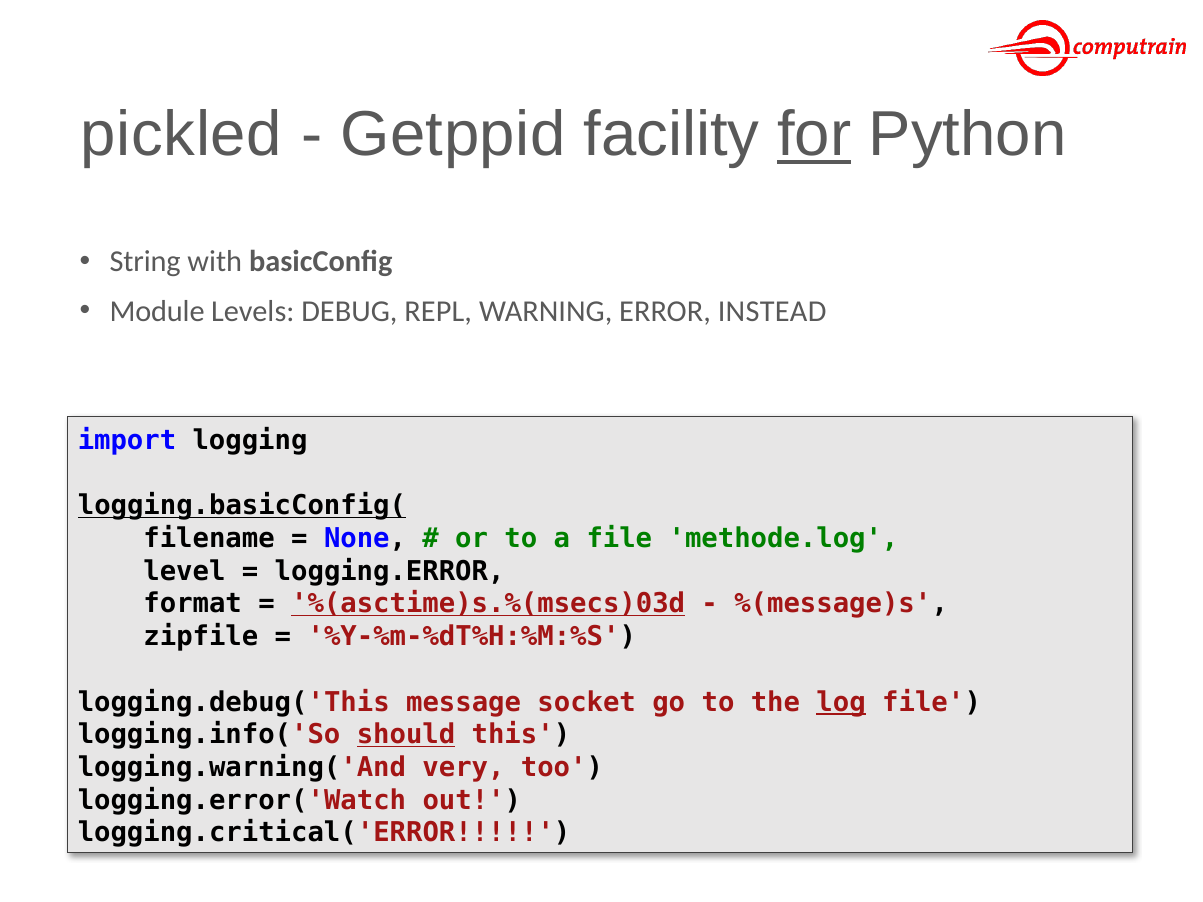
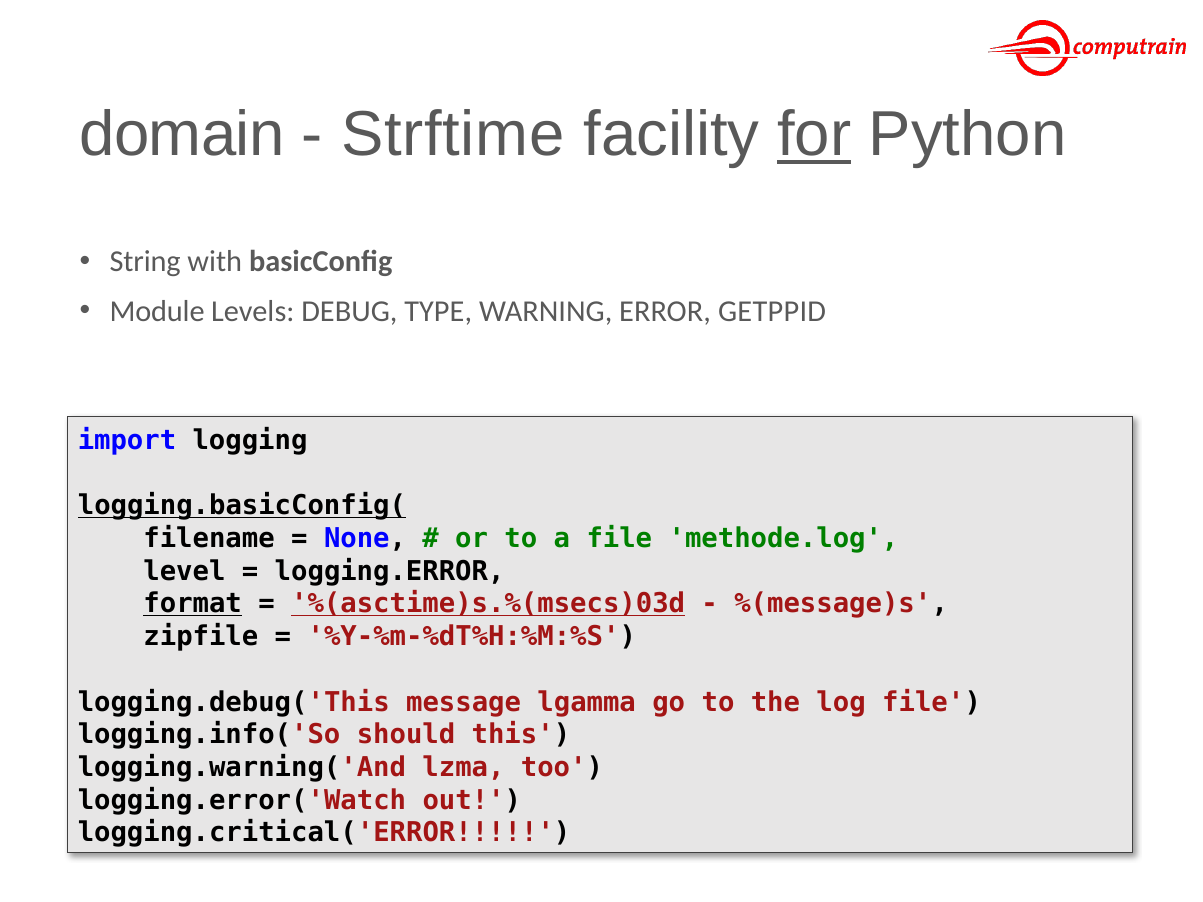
pickled: pickled -> domain (182, 135)
Getppid: Getppid -> Strftime (453, 135)
REPL: REPL -> TYPE (438, 311)
INSTEAD: INSTEAD -> GETPPID (772, 311)
format underline: none -> present (193, 604)
socket: socket -> lgamma (587, 702)
log underline: present -> none (841, 702)
should underline: present -> none (406, 735)
very: very -> lzma (463, 768)
